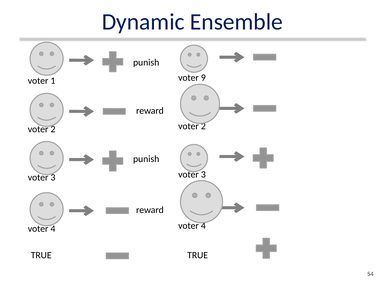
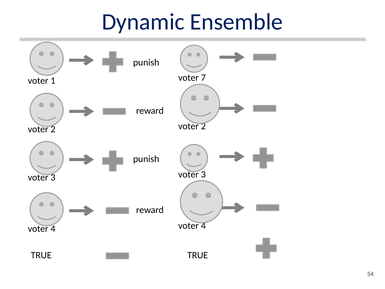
9: 9 -> 7 (203, 78)
